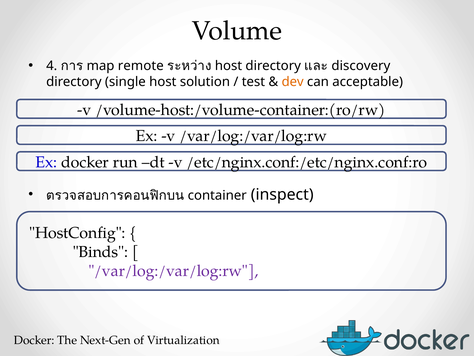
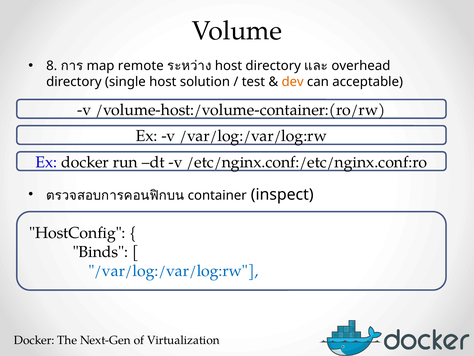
4: 4 -> 8 (52, 66)
discovery: discovery -> overhead (361, 66)
/var/log:/var/log:rw colour: purple -> blue (173, 271)
